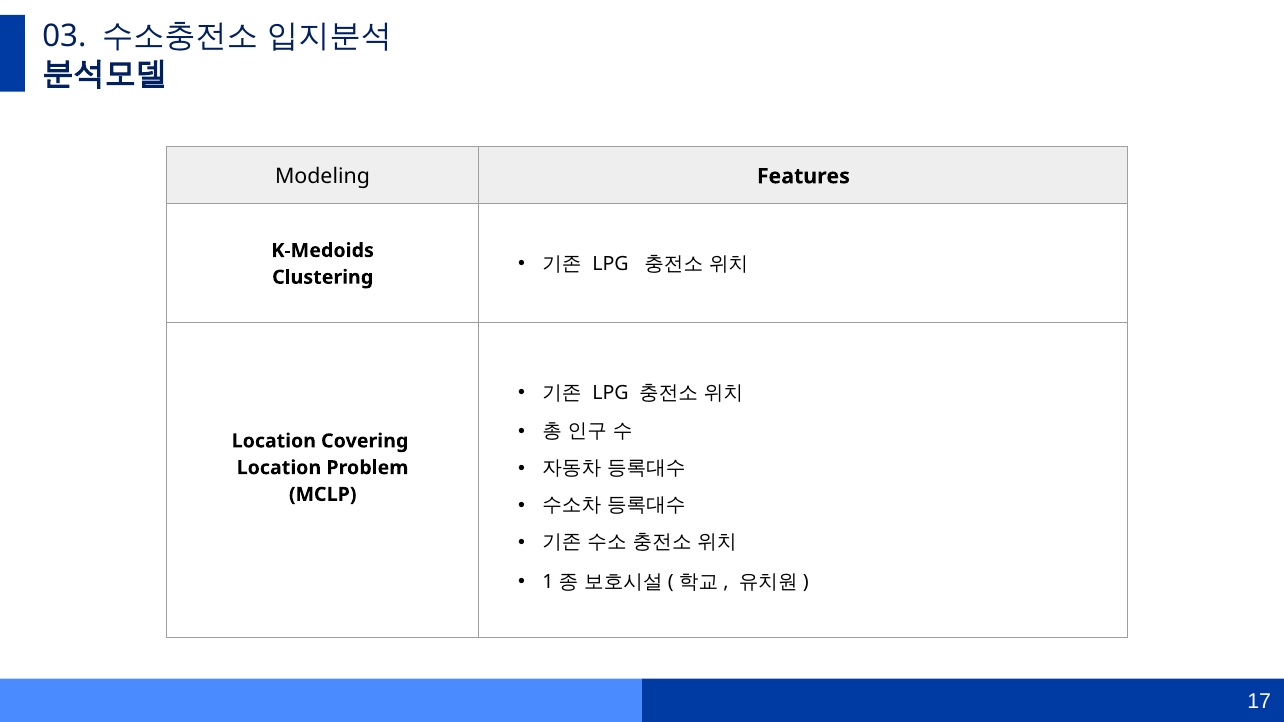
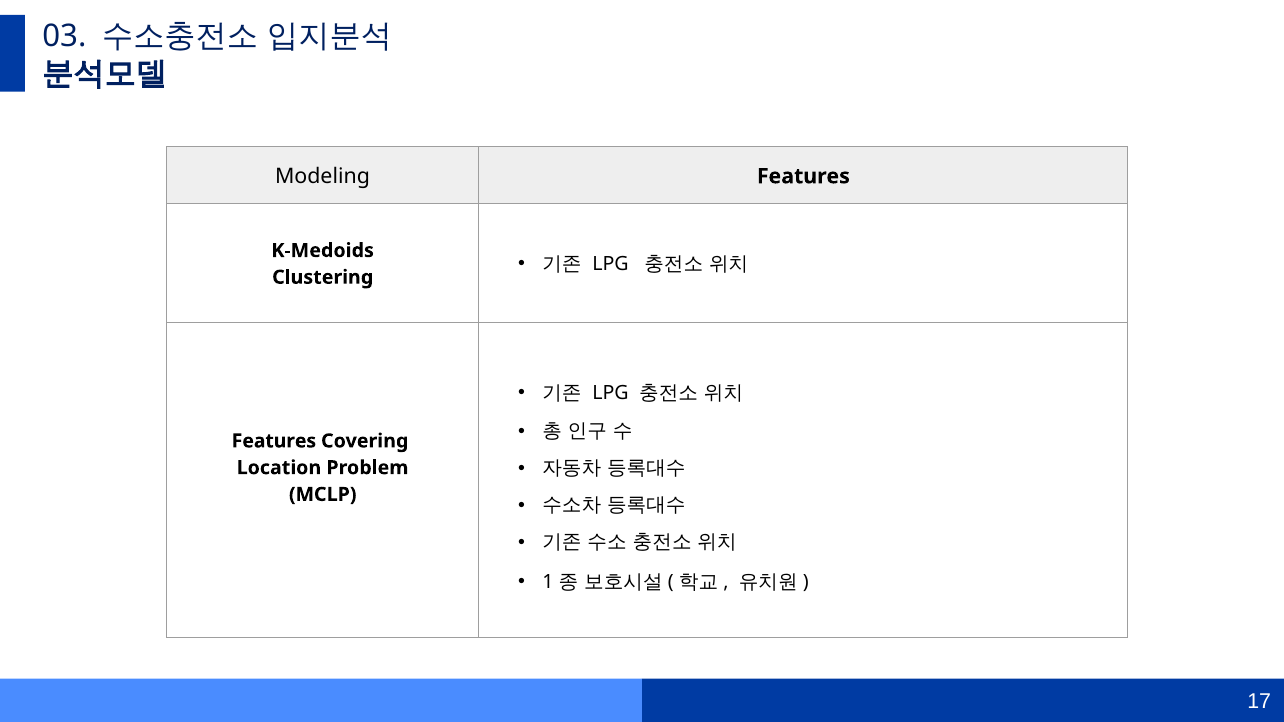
Location: Location -> Features (274, 441)
